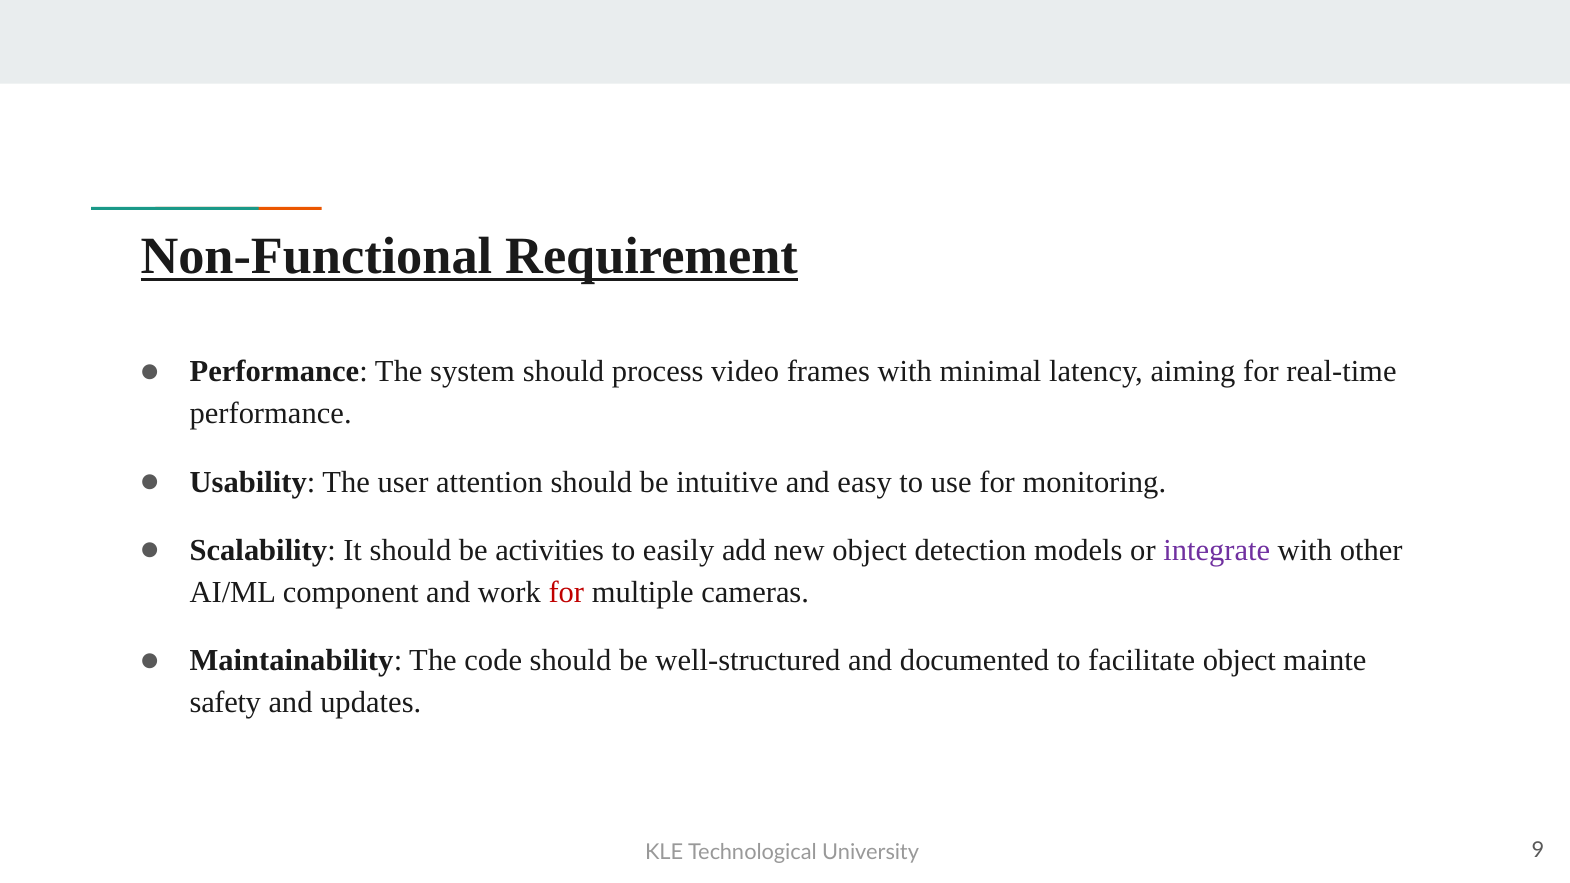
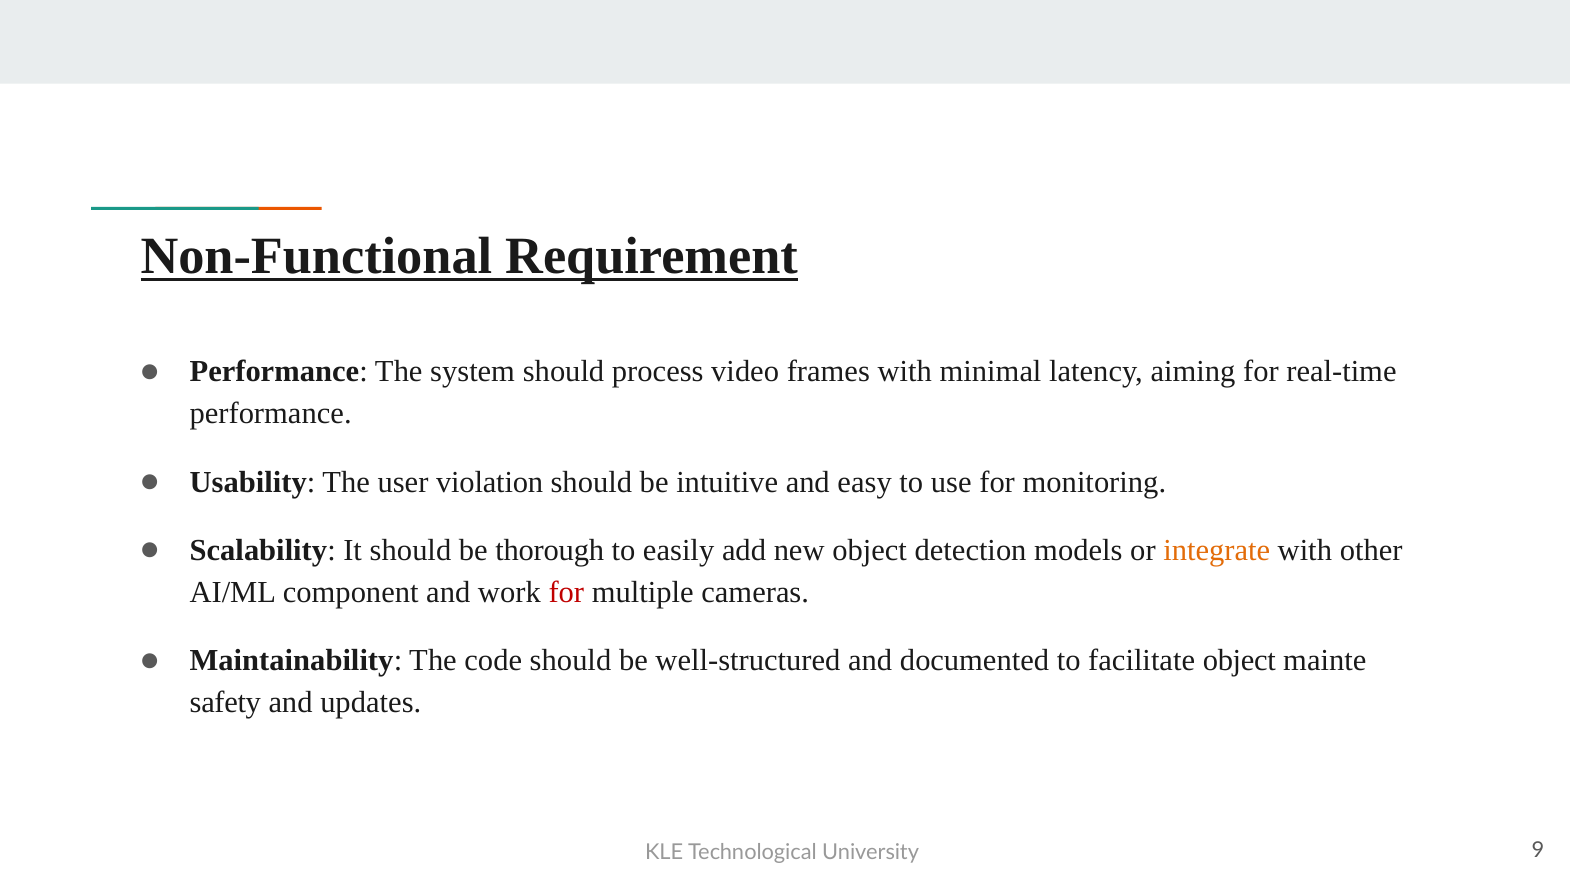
attention: attention -> violation (490, 482)
activities: activities -> thorough (550, 550)
integrate colour: purple -> orange (1217, 550)
